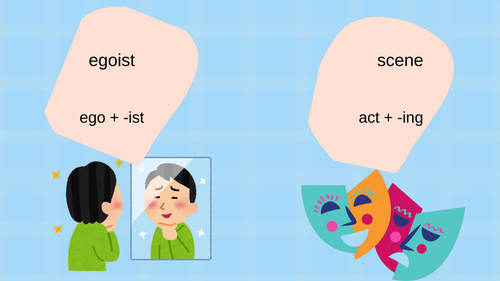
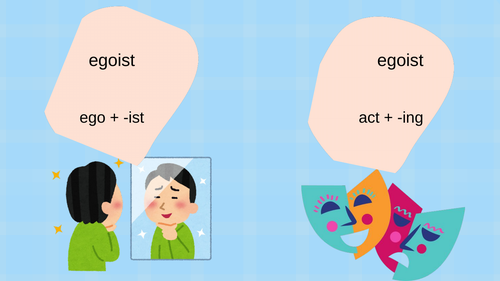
scene: scene -> egoist (400, 61)
